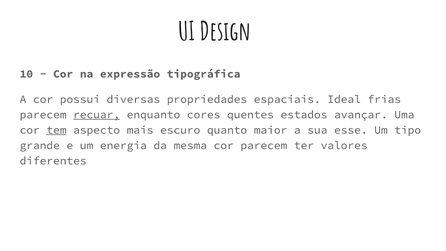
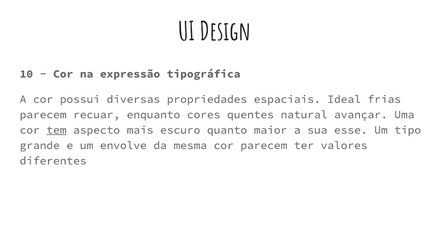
recuar underline: present -> none (97, 115)
estados: estados -> natural (304, 115)
energia: energia -> envolve (123, 145)
